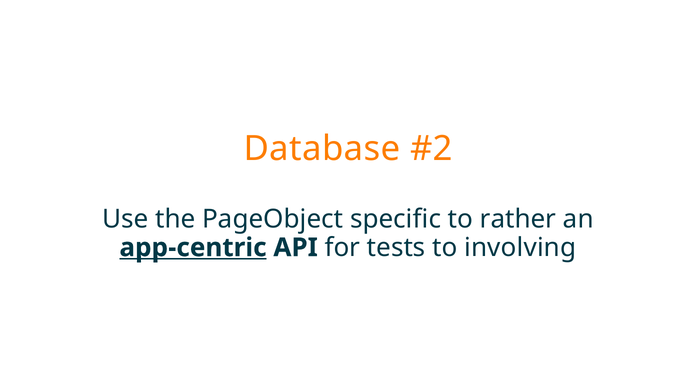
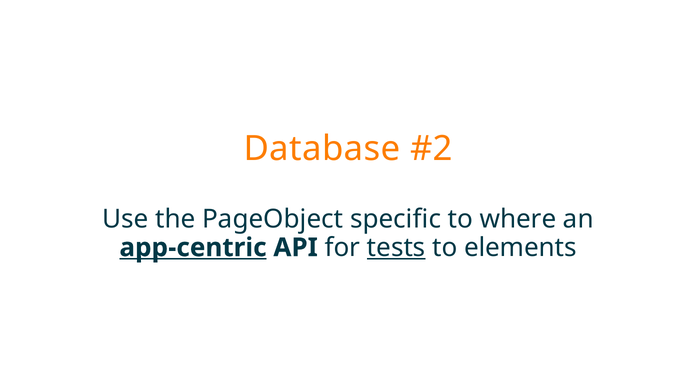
rather: rather -> where (518, 219)
tests underline: none -> present (396, 247)
involving: involving -> elements (520, 247)
